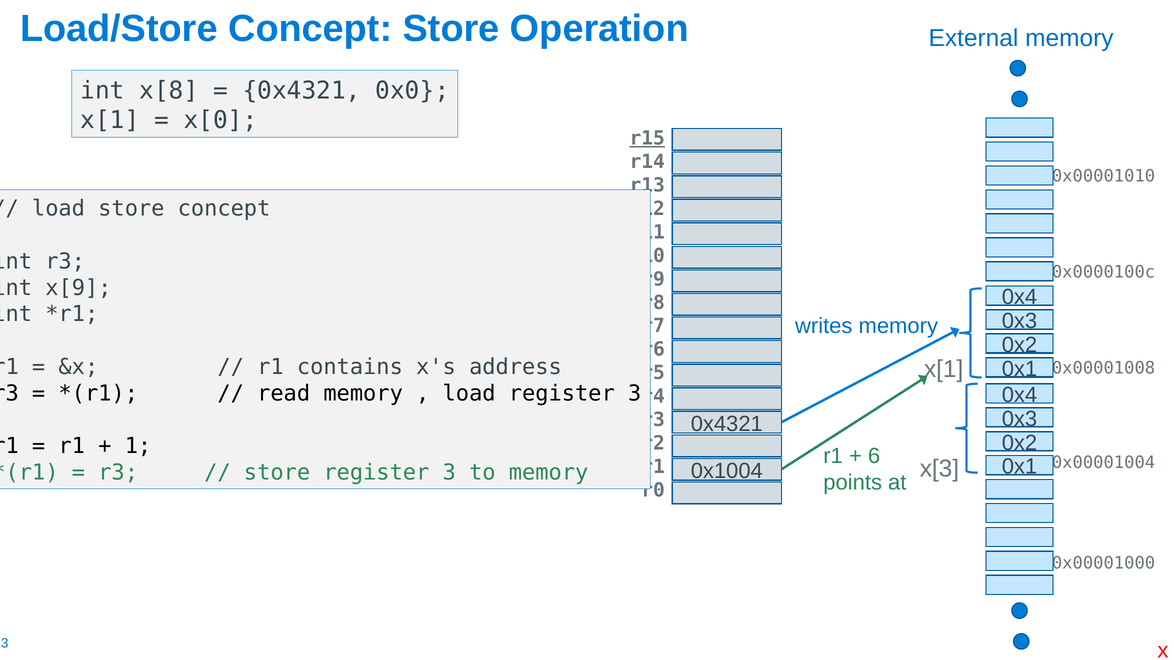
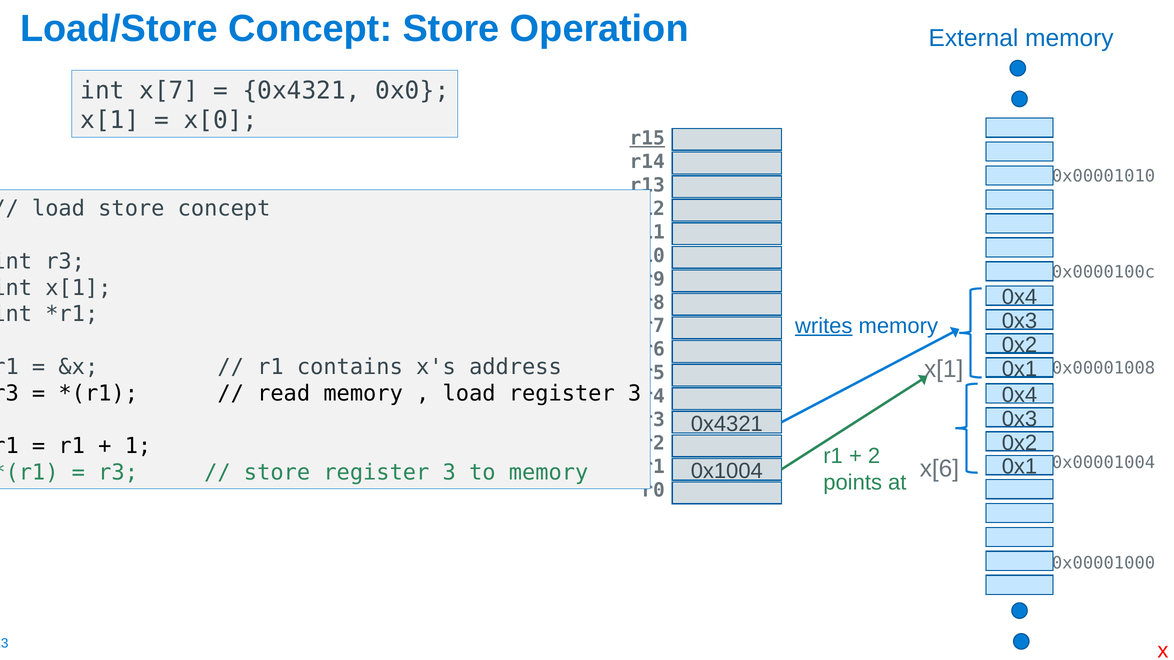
x[8: x[8 -> x[7 (169, 91)
x[9: x[9 -> x[1 (78, 288)
writes underline: none -> present (824, 326)
6: 6 -> 2 (874, 456)
x[3: x[3 -> x[6 (939, 469)
